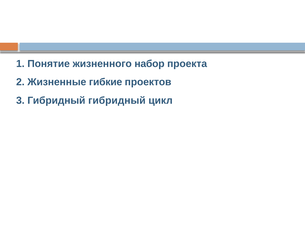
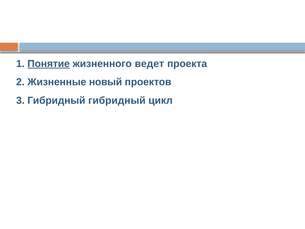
Понятие underline: none -> present (49, 64)
набор: набор -> ведет (149, 64)
гибкие: гибкие -> новый (106, 82)
